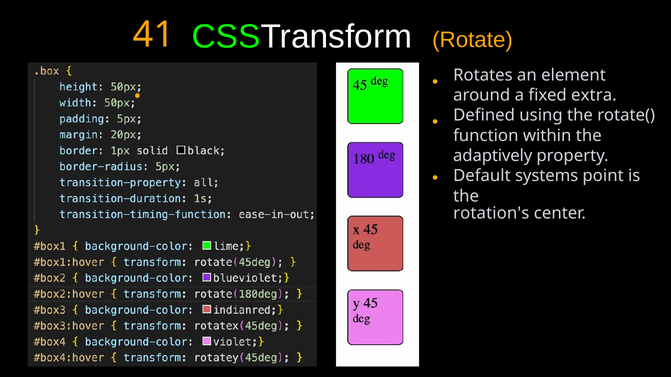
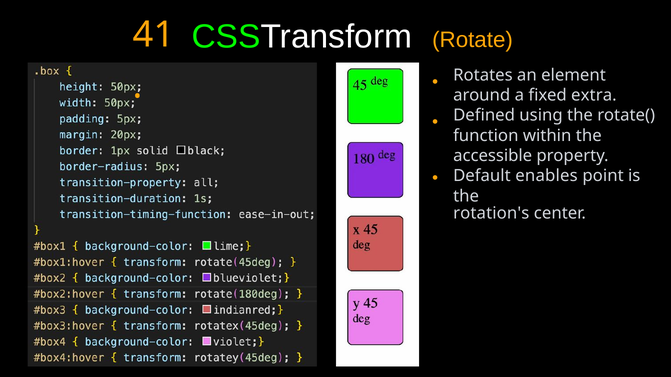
adaptively: adaptively -> accessible (493, 156)
systems: systems -> enables (547, 176)
